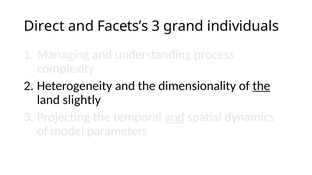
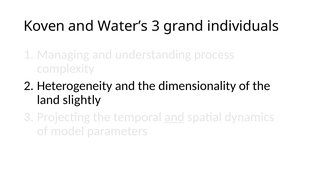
Direct: Direct -> Koven (44, 26)
Facets’s: Facets’s -> Water’s (123, 26)
the underline: present -> none (261, 86)
